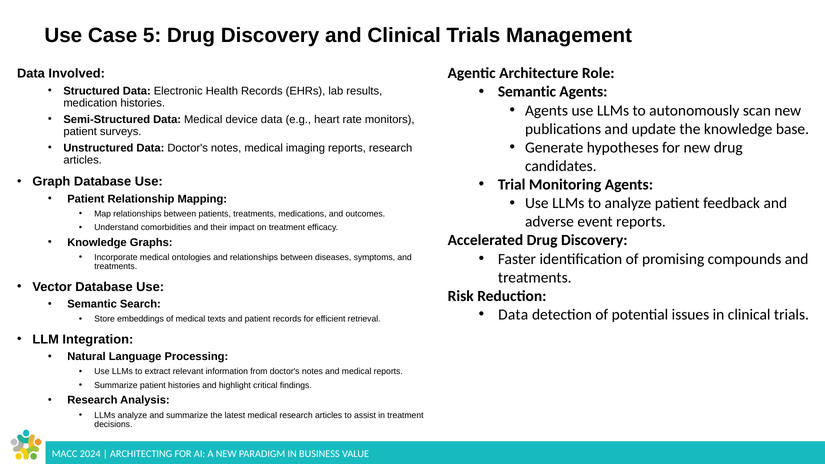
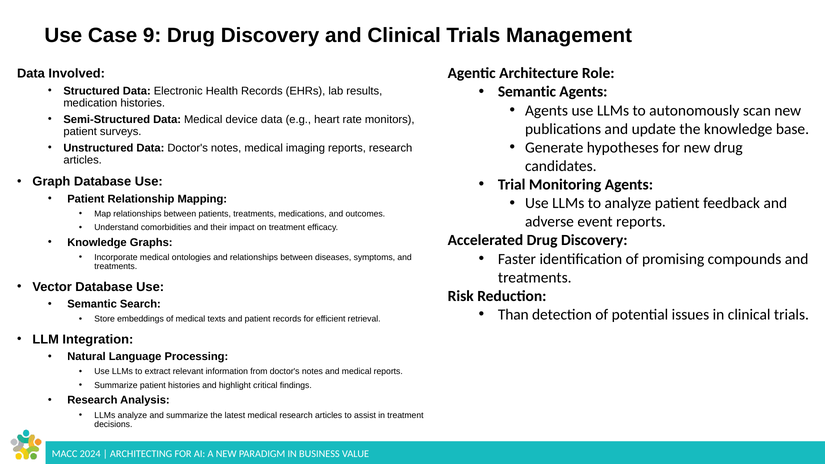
5: 5 -> 9 (152, 36)
Data: Data -> Than (513, 315)
